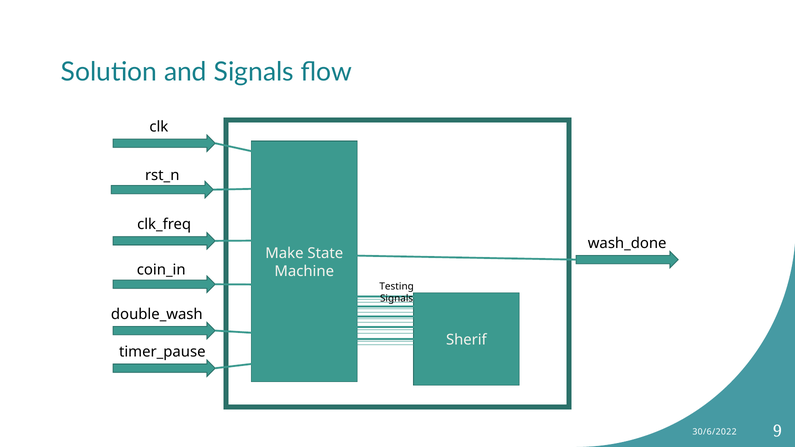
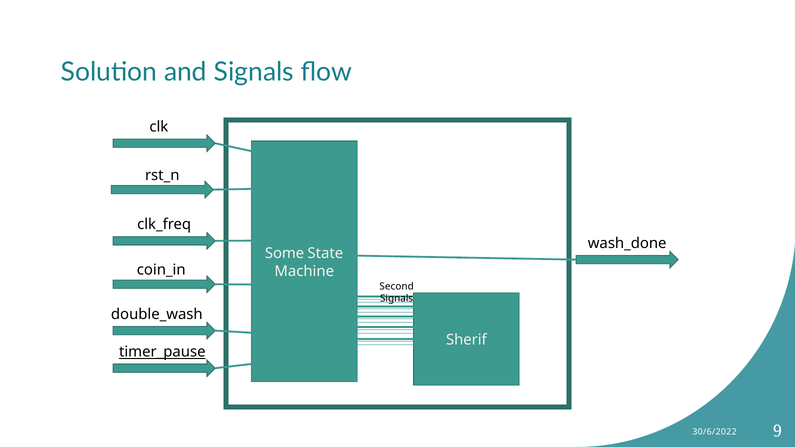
Make: Make -> Some (285, 254)
Testing: Testing -> Second (397, 287)
timer_pause underline: none -> present (162, 352)
